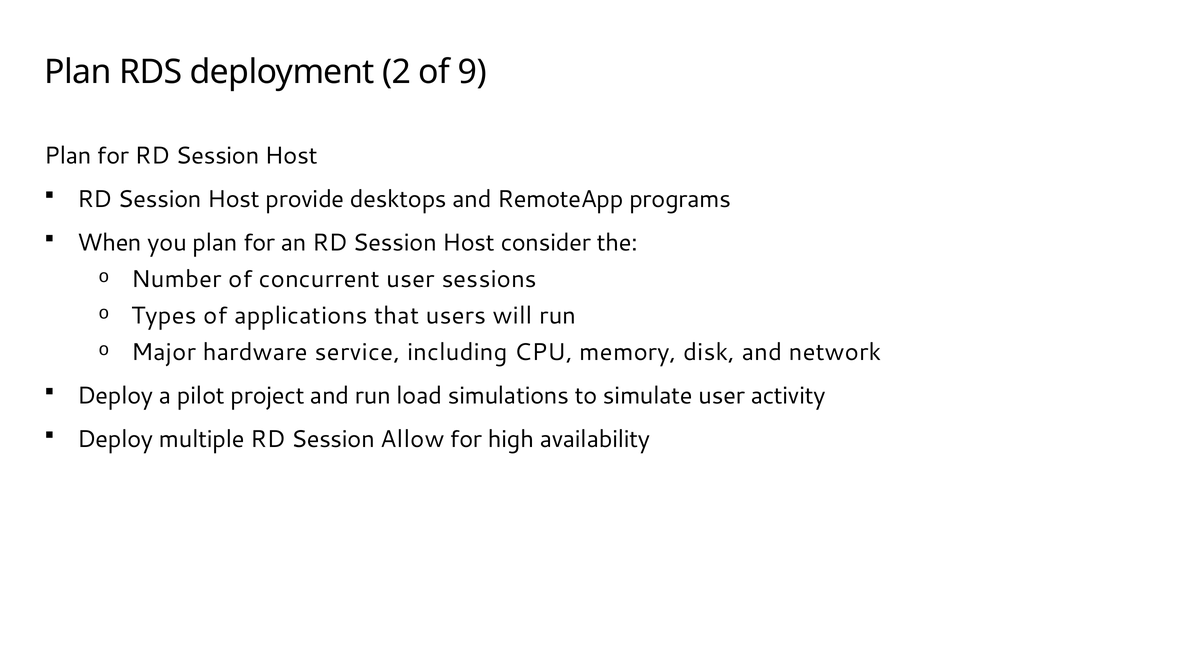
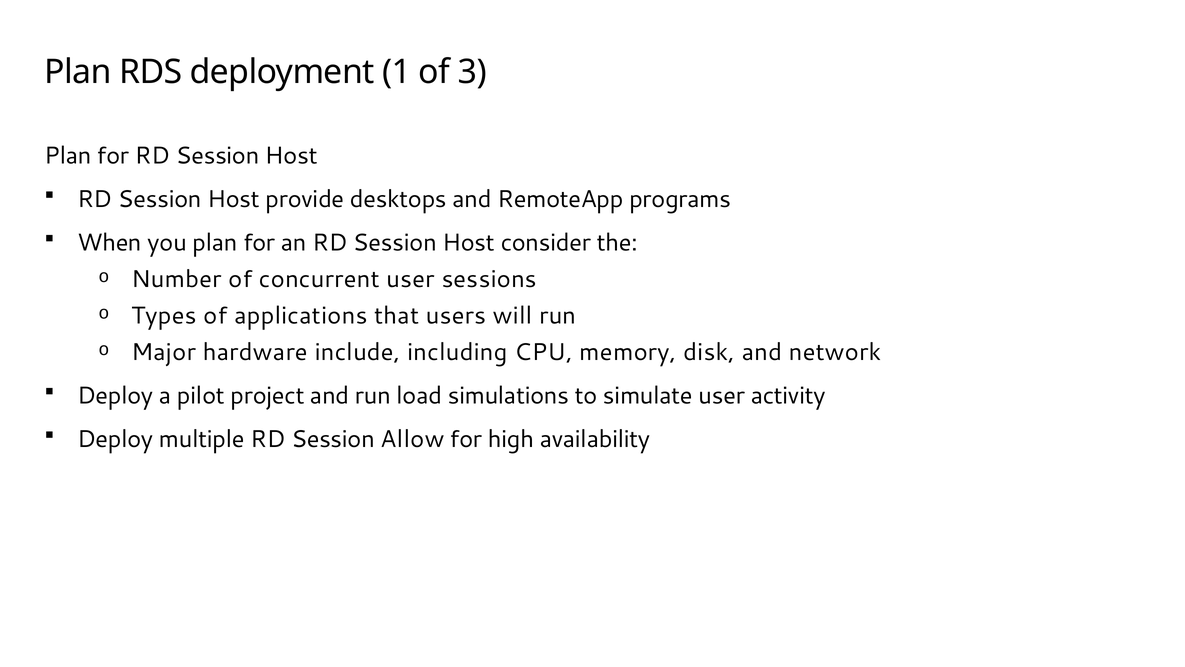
2: 2 -> 1 (397, 72)
9: 9 -> 3 (472, 72)
service: service -> include (358, 352)
